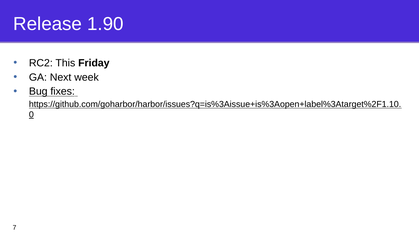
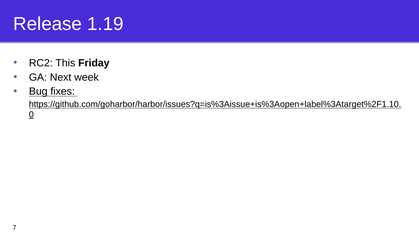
1.90: 1.90 -> 1.19 (105, 24)
